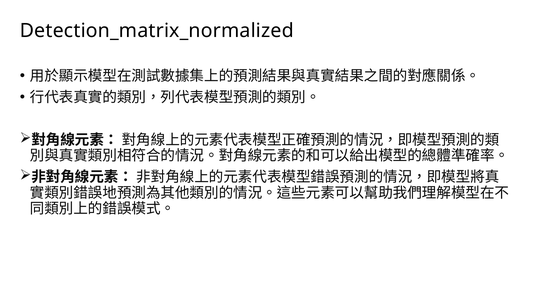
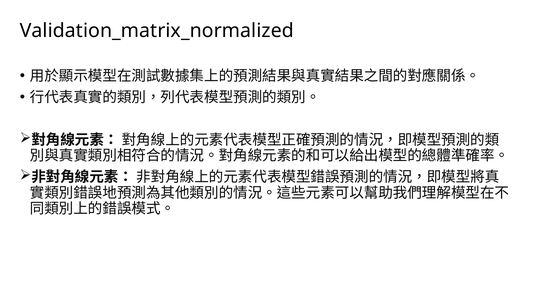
Detection_matrix_normalized: Detection_matrix_normalized -> Validation_matrix_normalized (157, 31)
